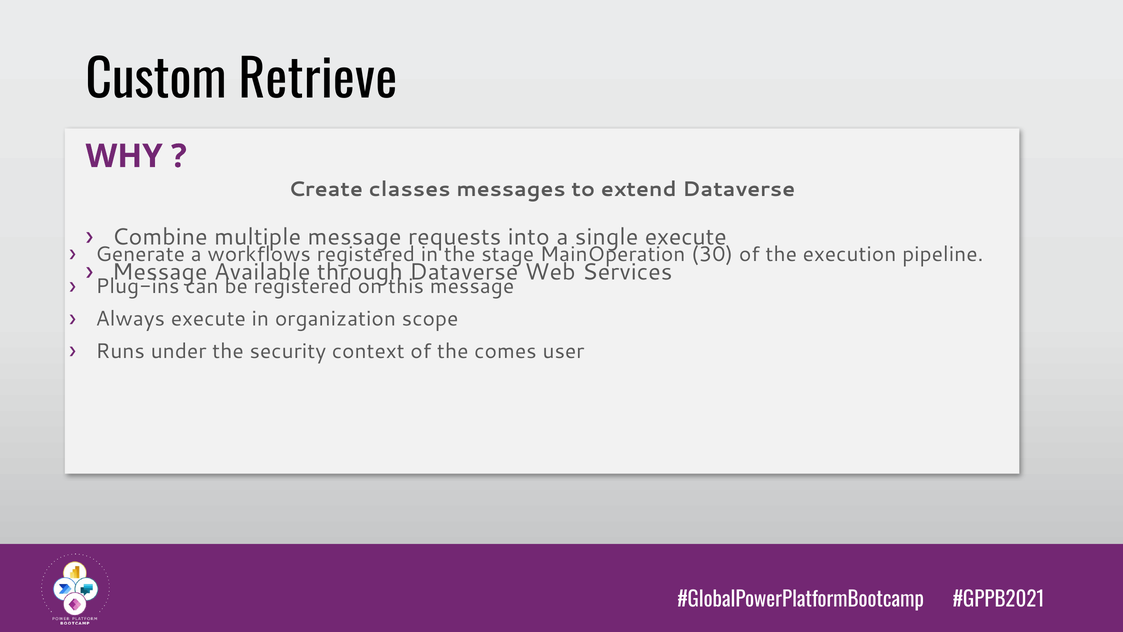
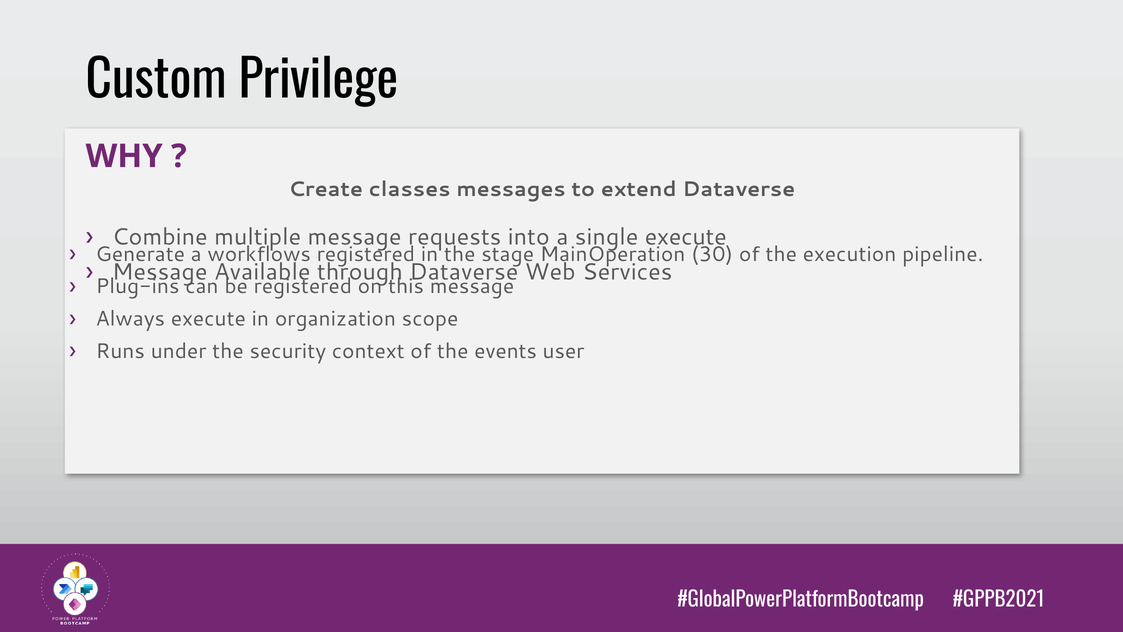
Retrieve: Retrieve -> Privilege (318, 81)
comes: comes -> events (506, 351)
